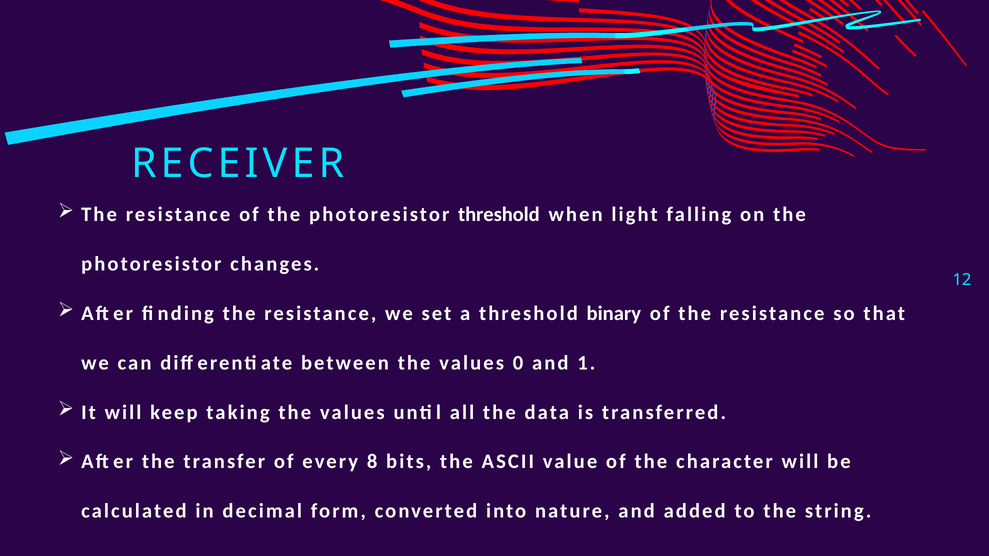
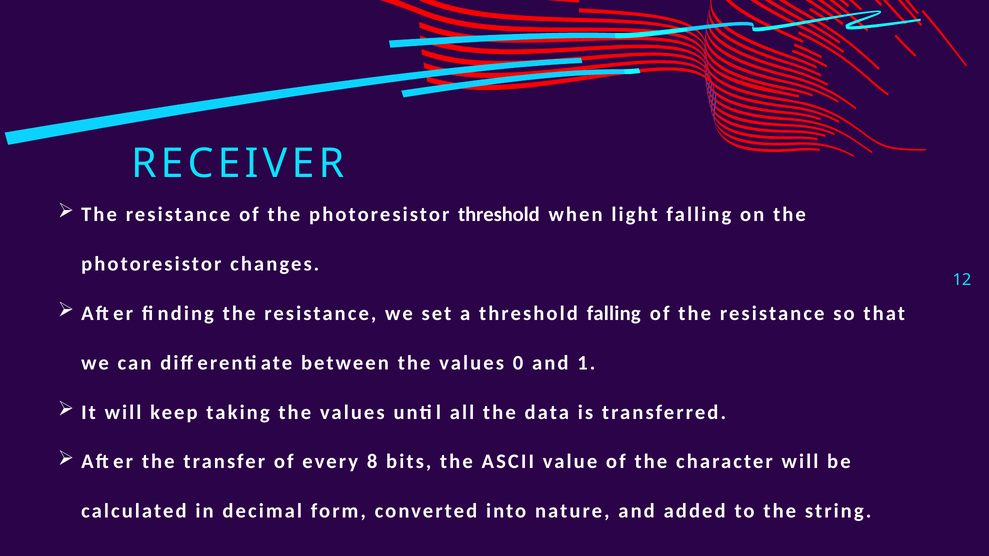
threshold binary: binary -> falling (614, 314)
